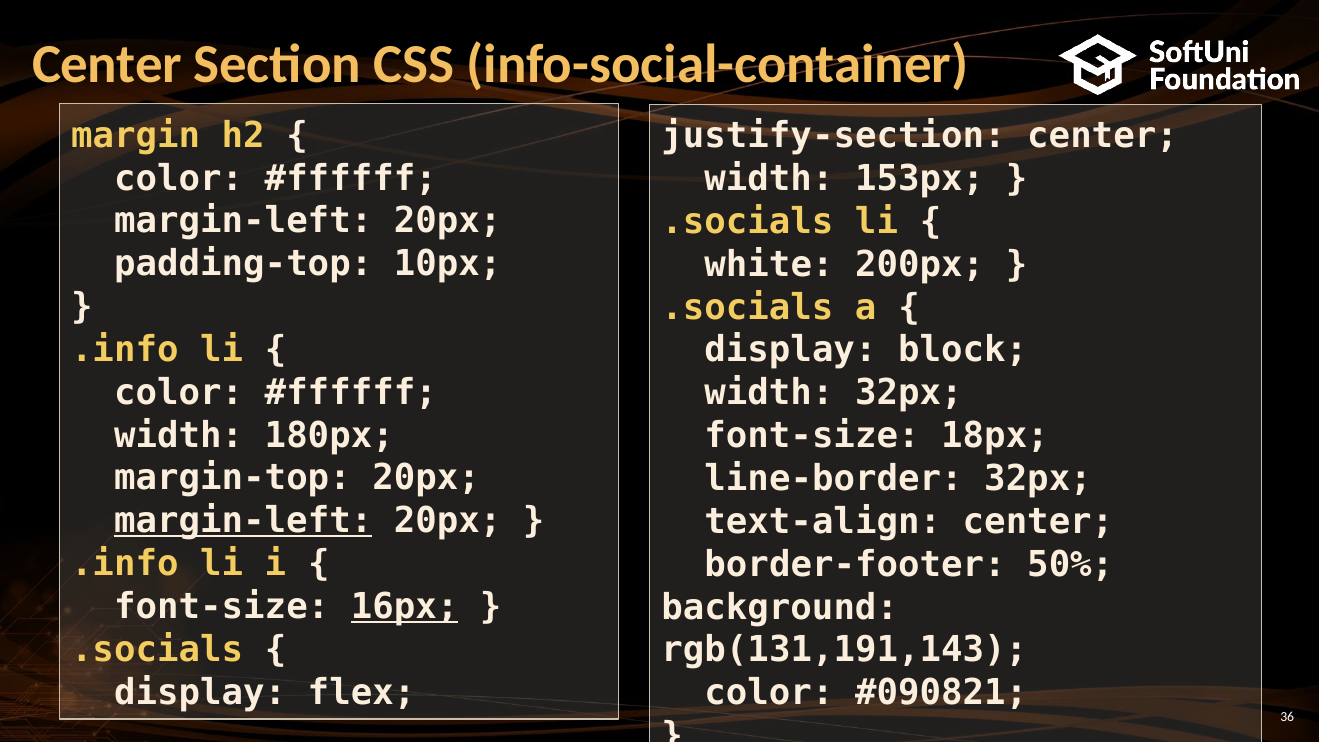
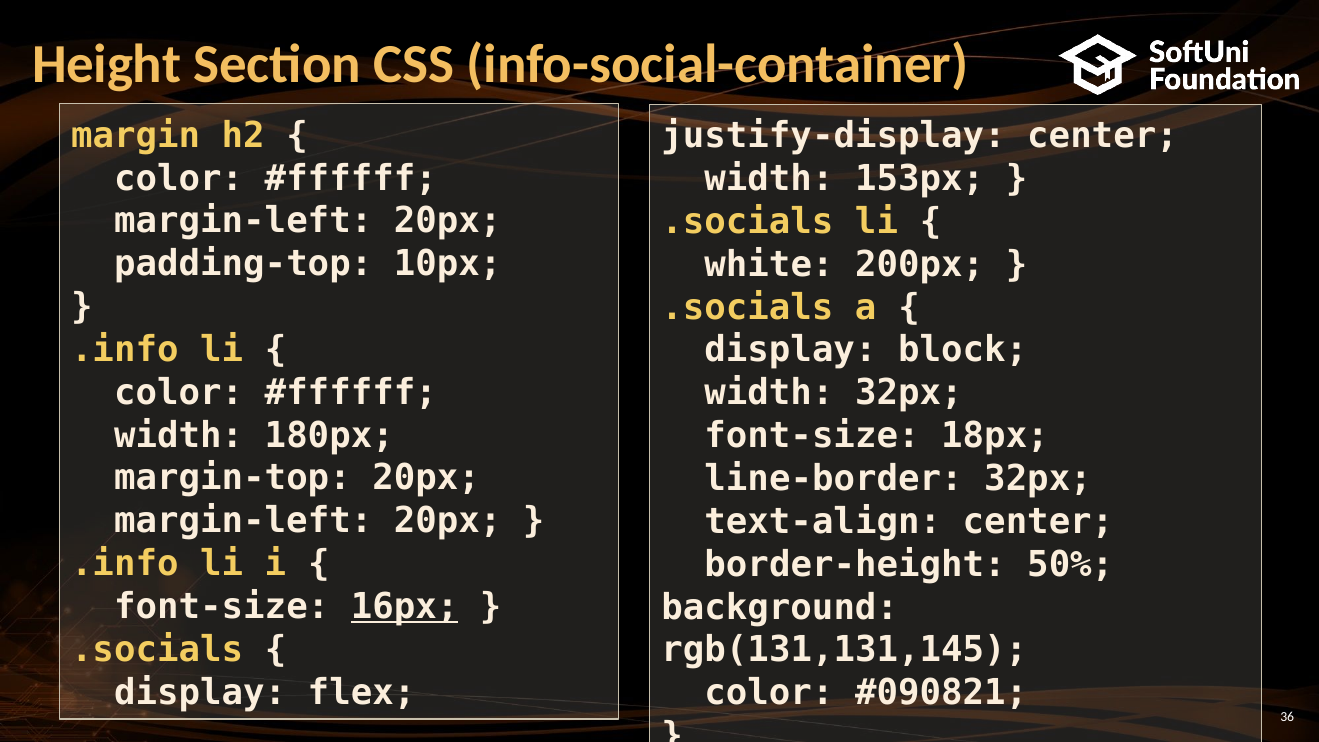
Center: Center -> Height (107, 64)
justify-section: justify-section -> justify-display (834, 136)
margin-left underline: present -> none (243, 521)
border-footer: border-footer -> border-height (855, 564)
rgb(131,191,143: rgb(131,191,143 -> rgb(131,131,145 (844, 650)
